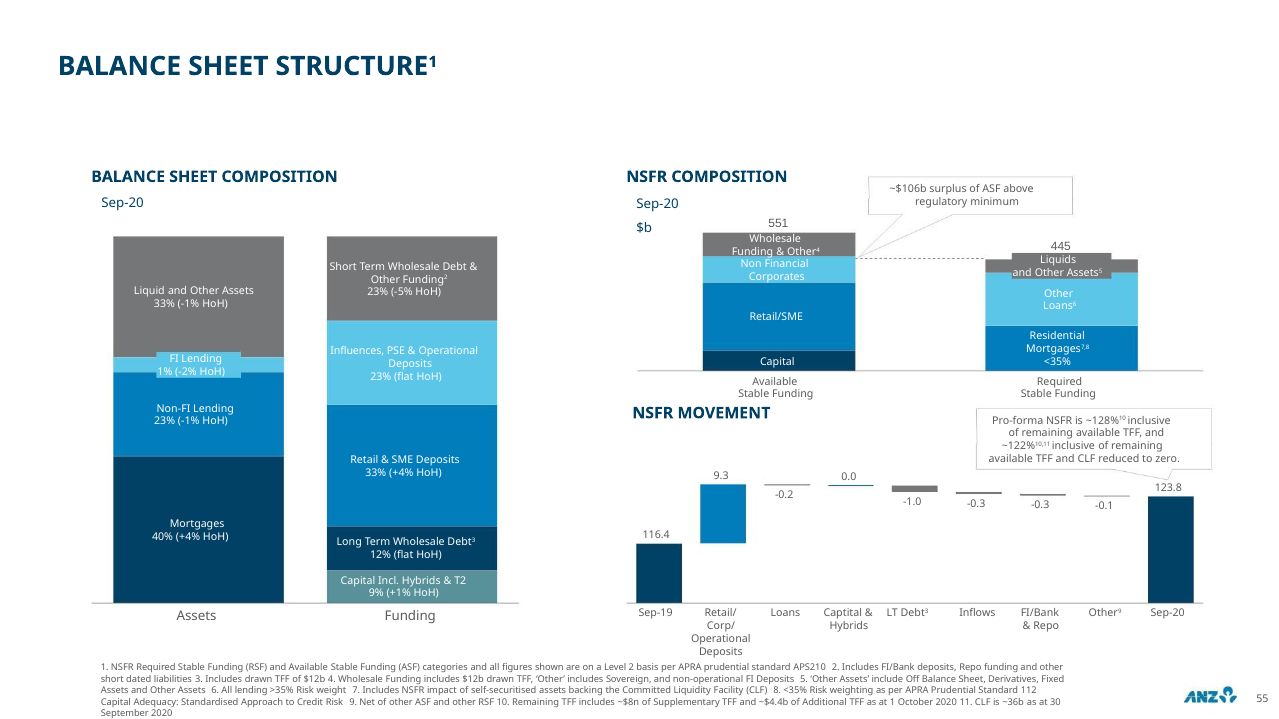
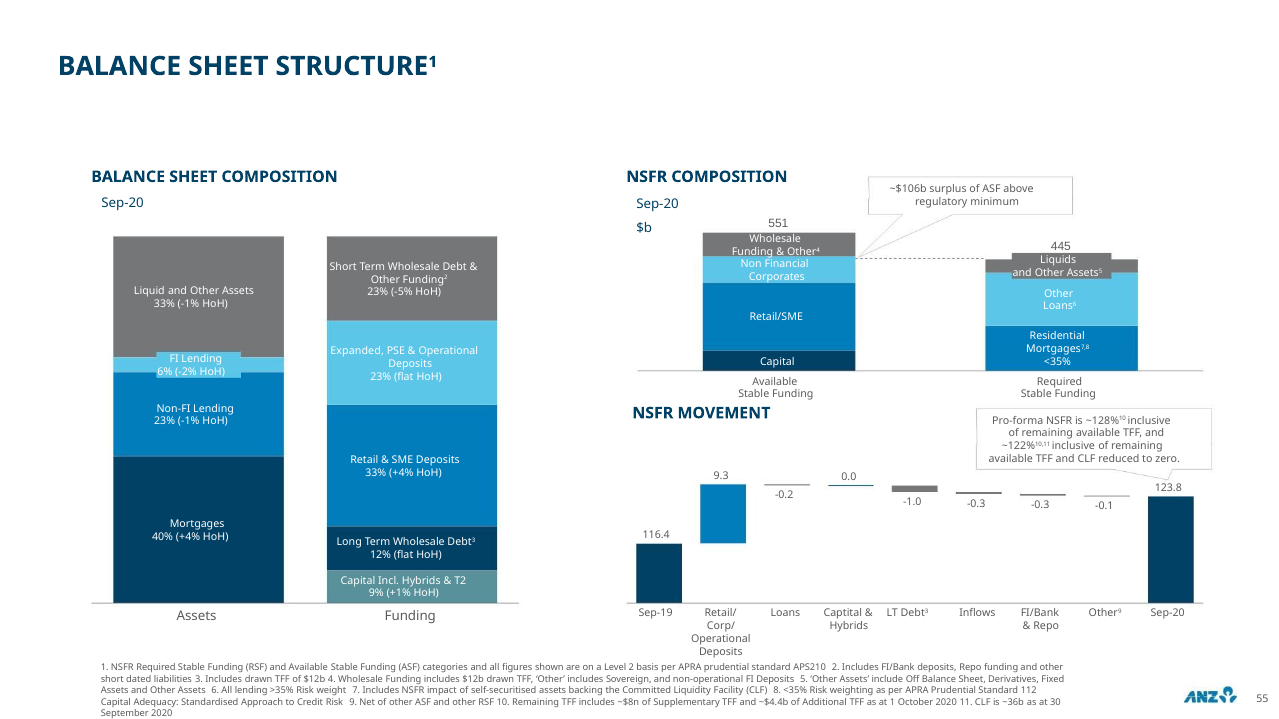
Influences: Influences -> Expanded (357, 351)
1%: 1% -> 6% (165, 372)
